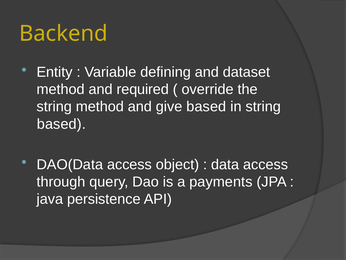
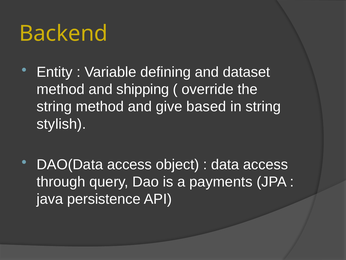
required: required -> shipping (143, 89)
based: based -> stylish (61, 124)
